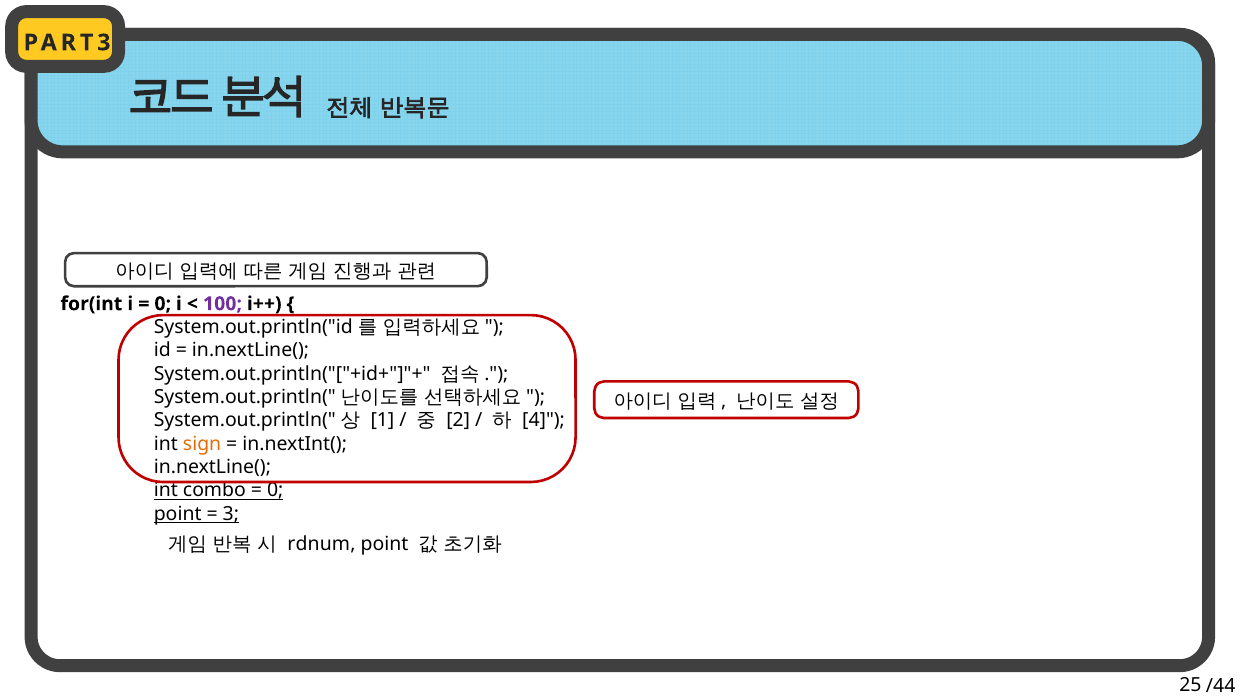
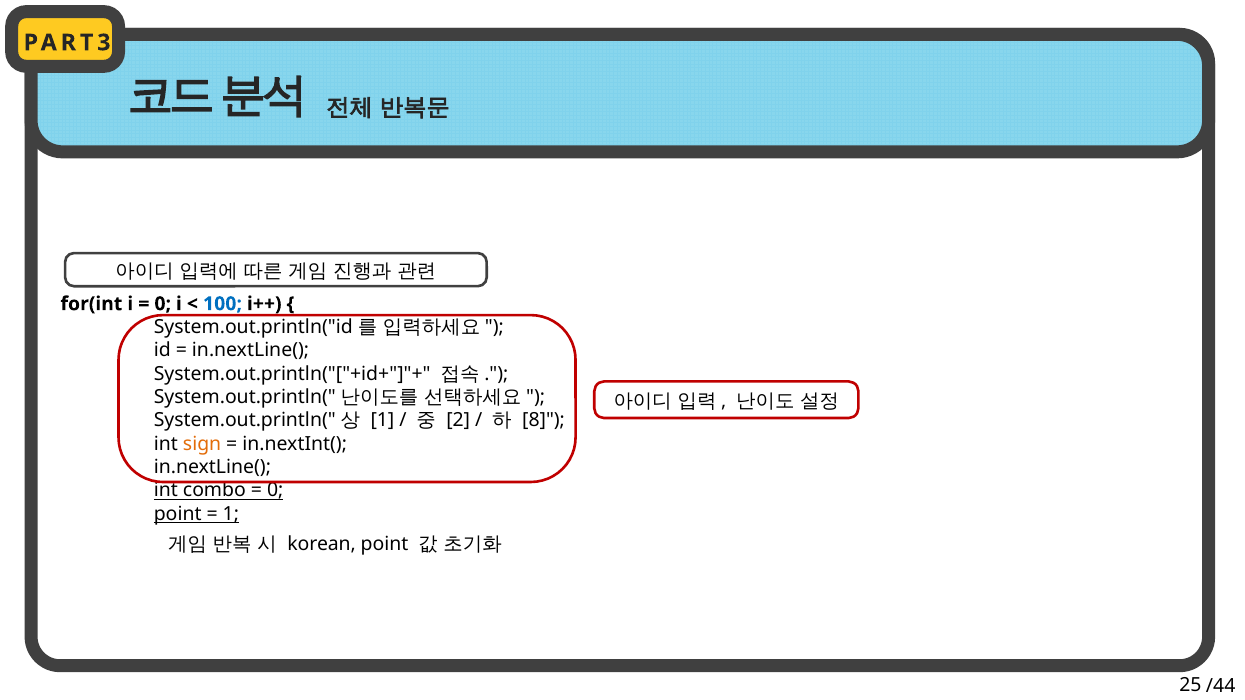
100 colour: purple -> blue (222, 304)
4: 4 -> 8 (544, 421)
3: 3 -> 1 (231, 514)
rdnum: rdnum -> korean (322, 544)
